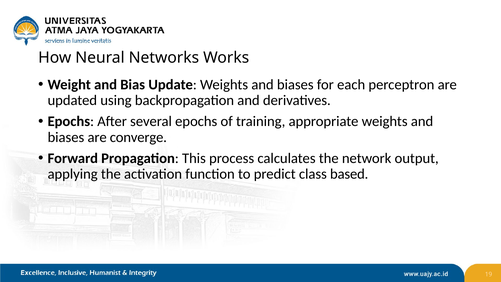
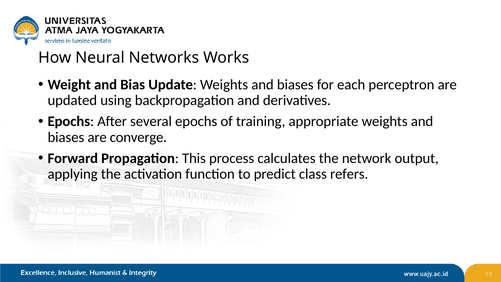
based: based -> refers (349, 174)
